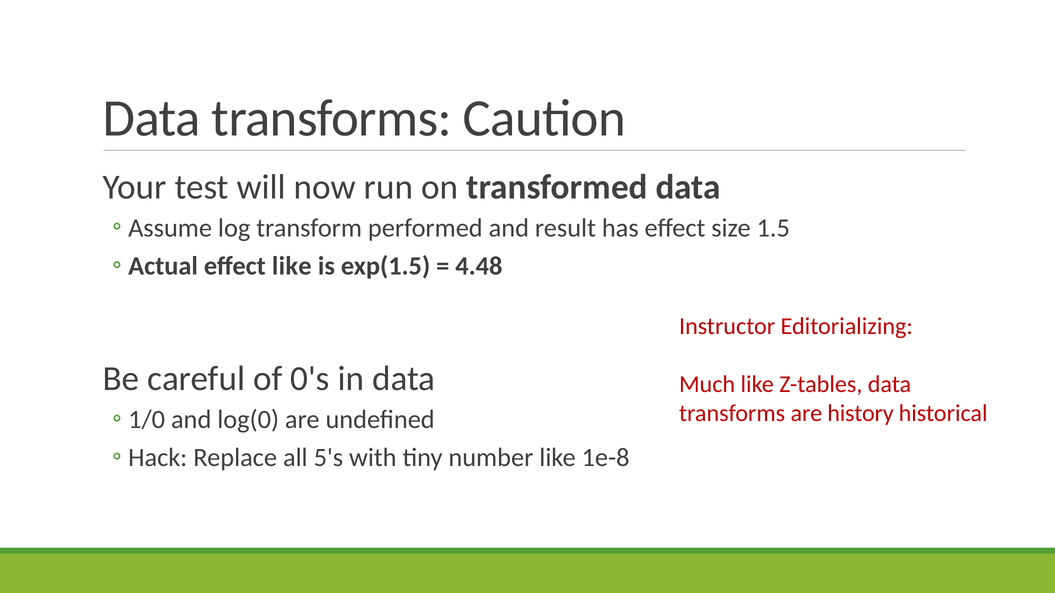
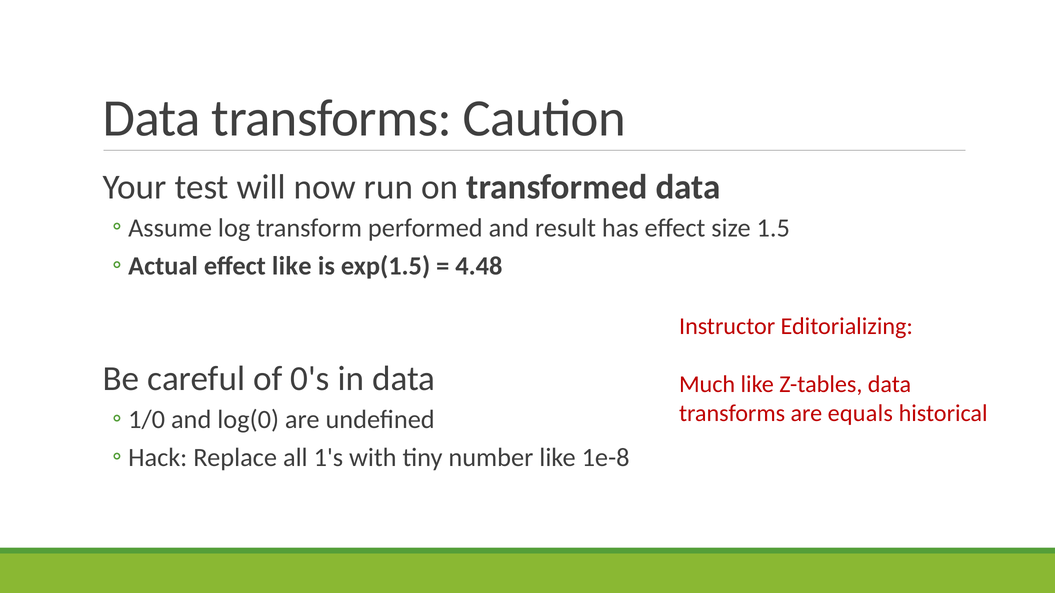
history: history -> equals (860, 413)
5's: 5's -> 1's (328, 458)
